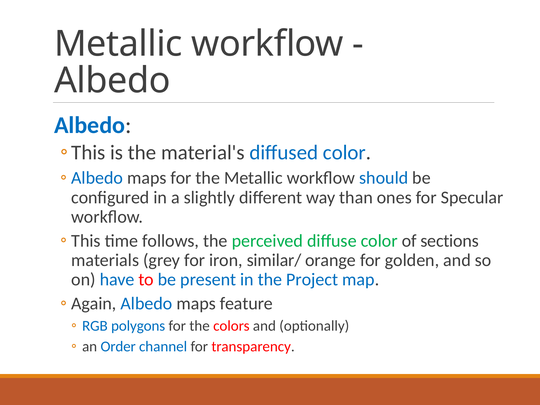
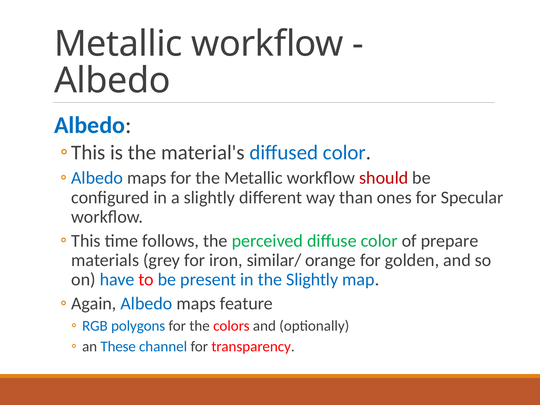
should colour: blue -> red (384, 178)
sections: sections -> prepare (450, 241)
the Project: Project -> Slightly (312, 280)
Order: Order -> These (118, 347)
